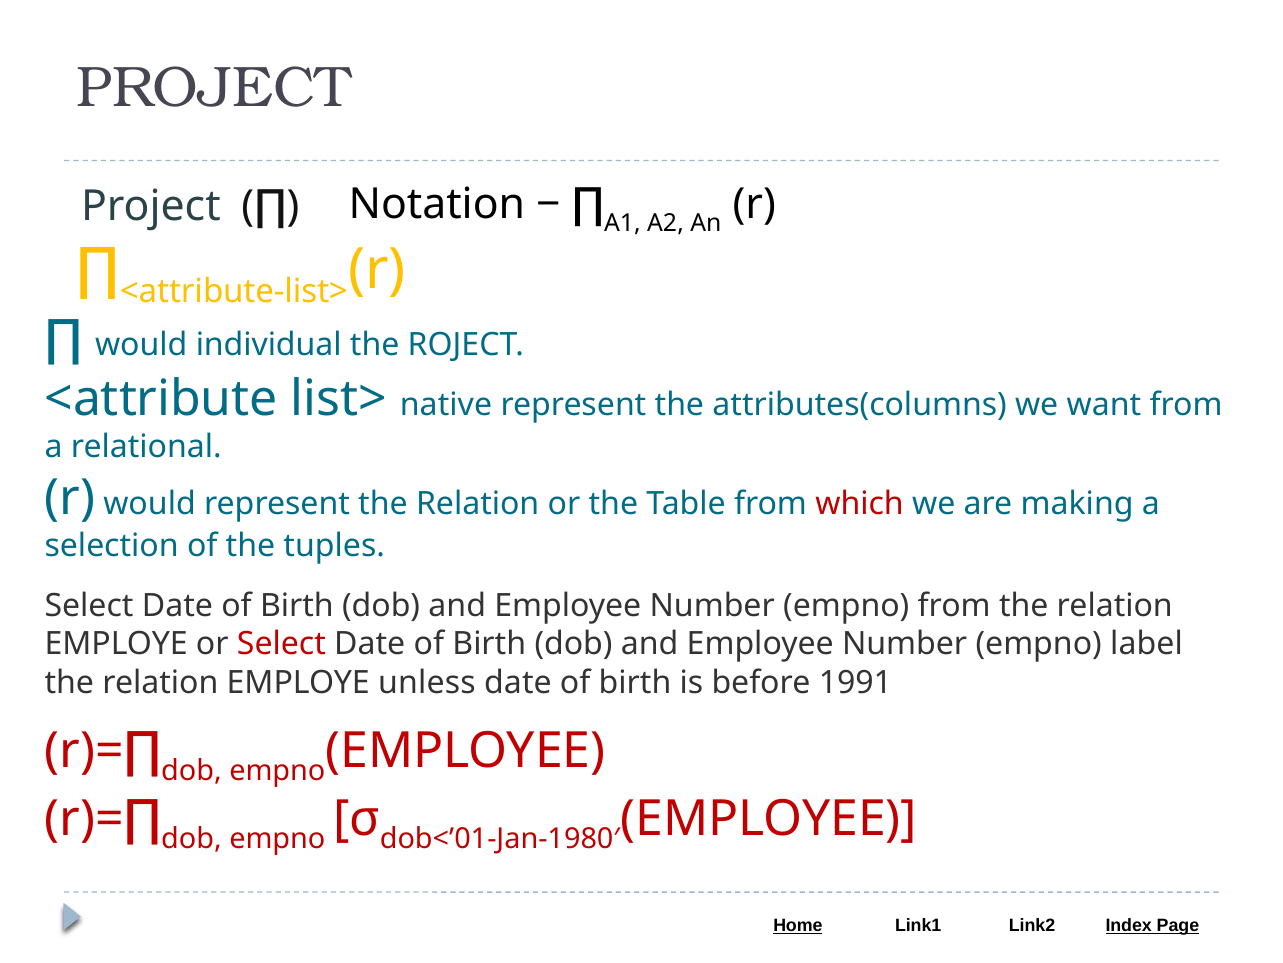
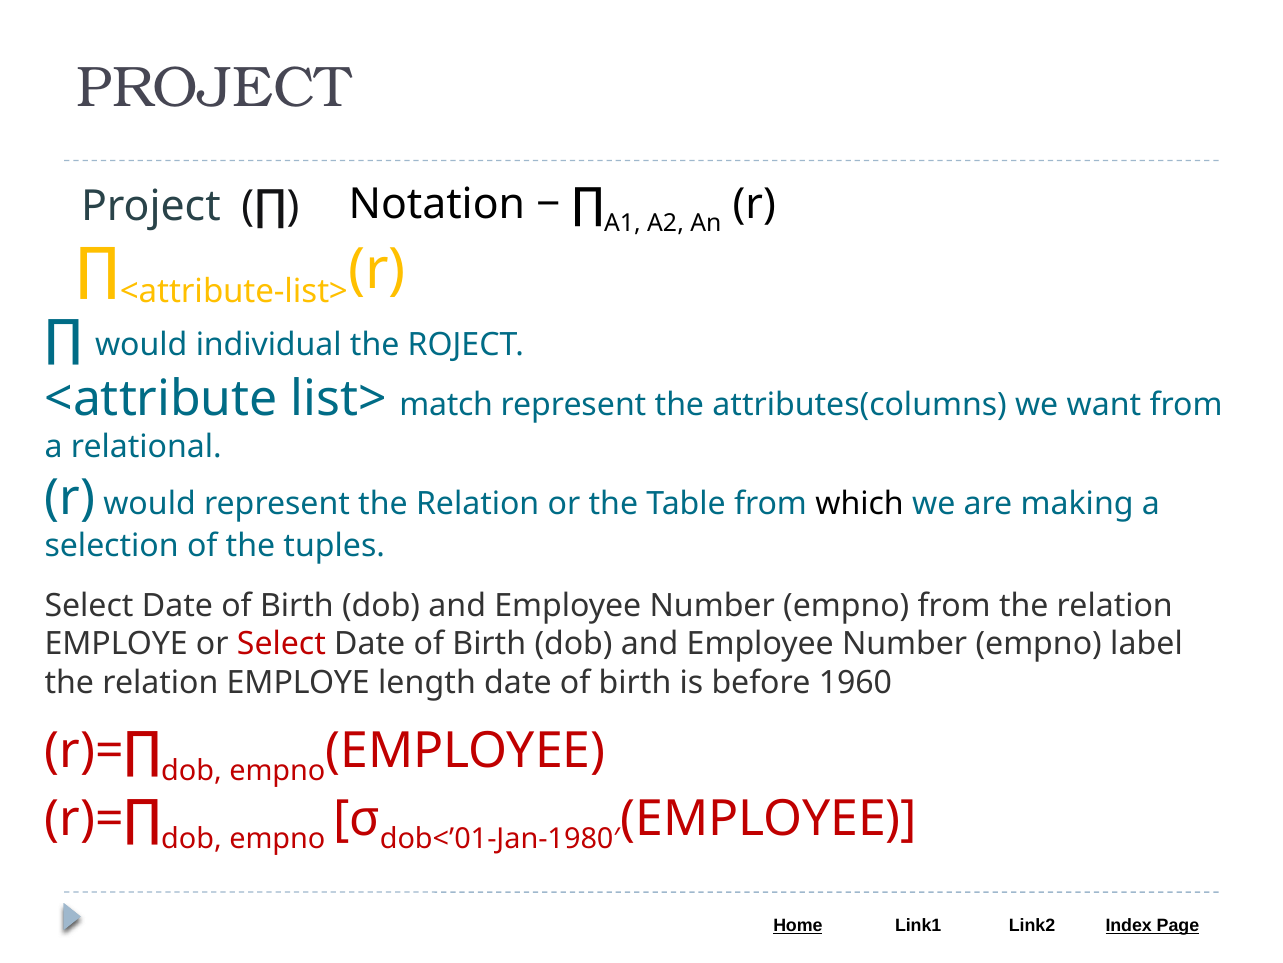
native: native -> match (446, 405)
which colour: red -> black (860, 503)
unless: unless -> length (427, 682)
1991: 1991 -> 1960 (855, 682)
